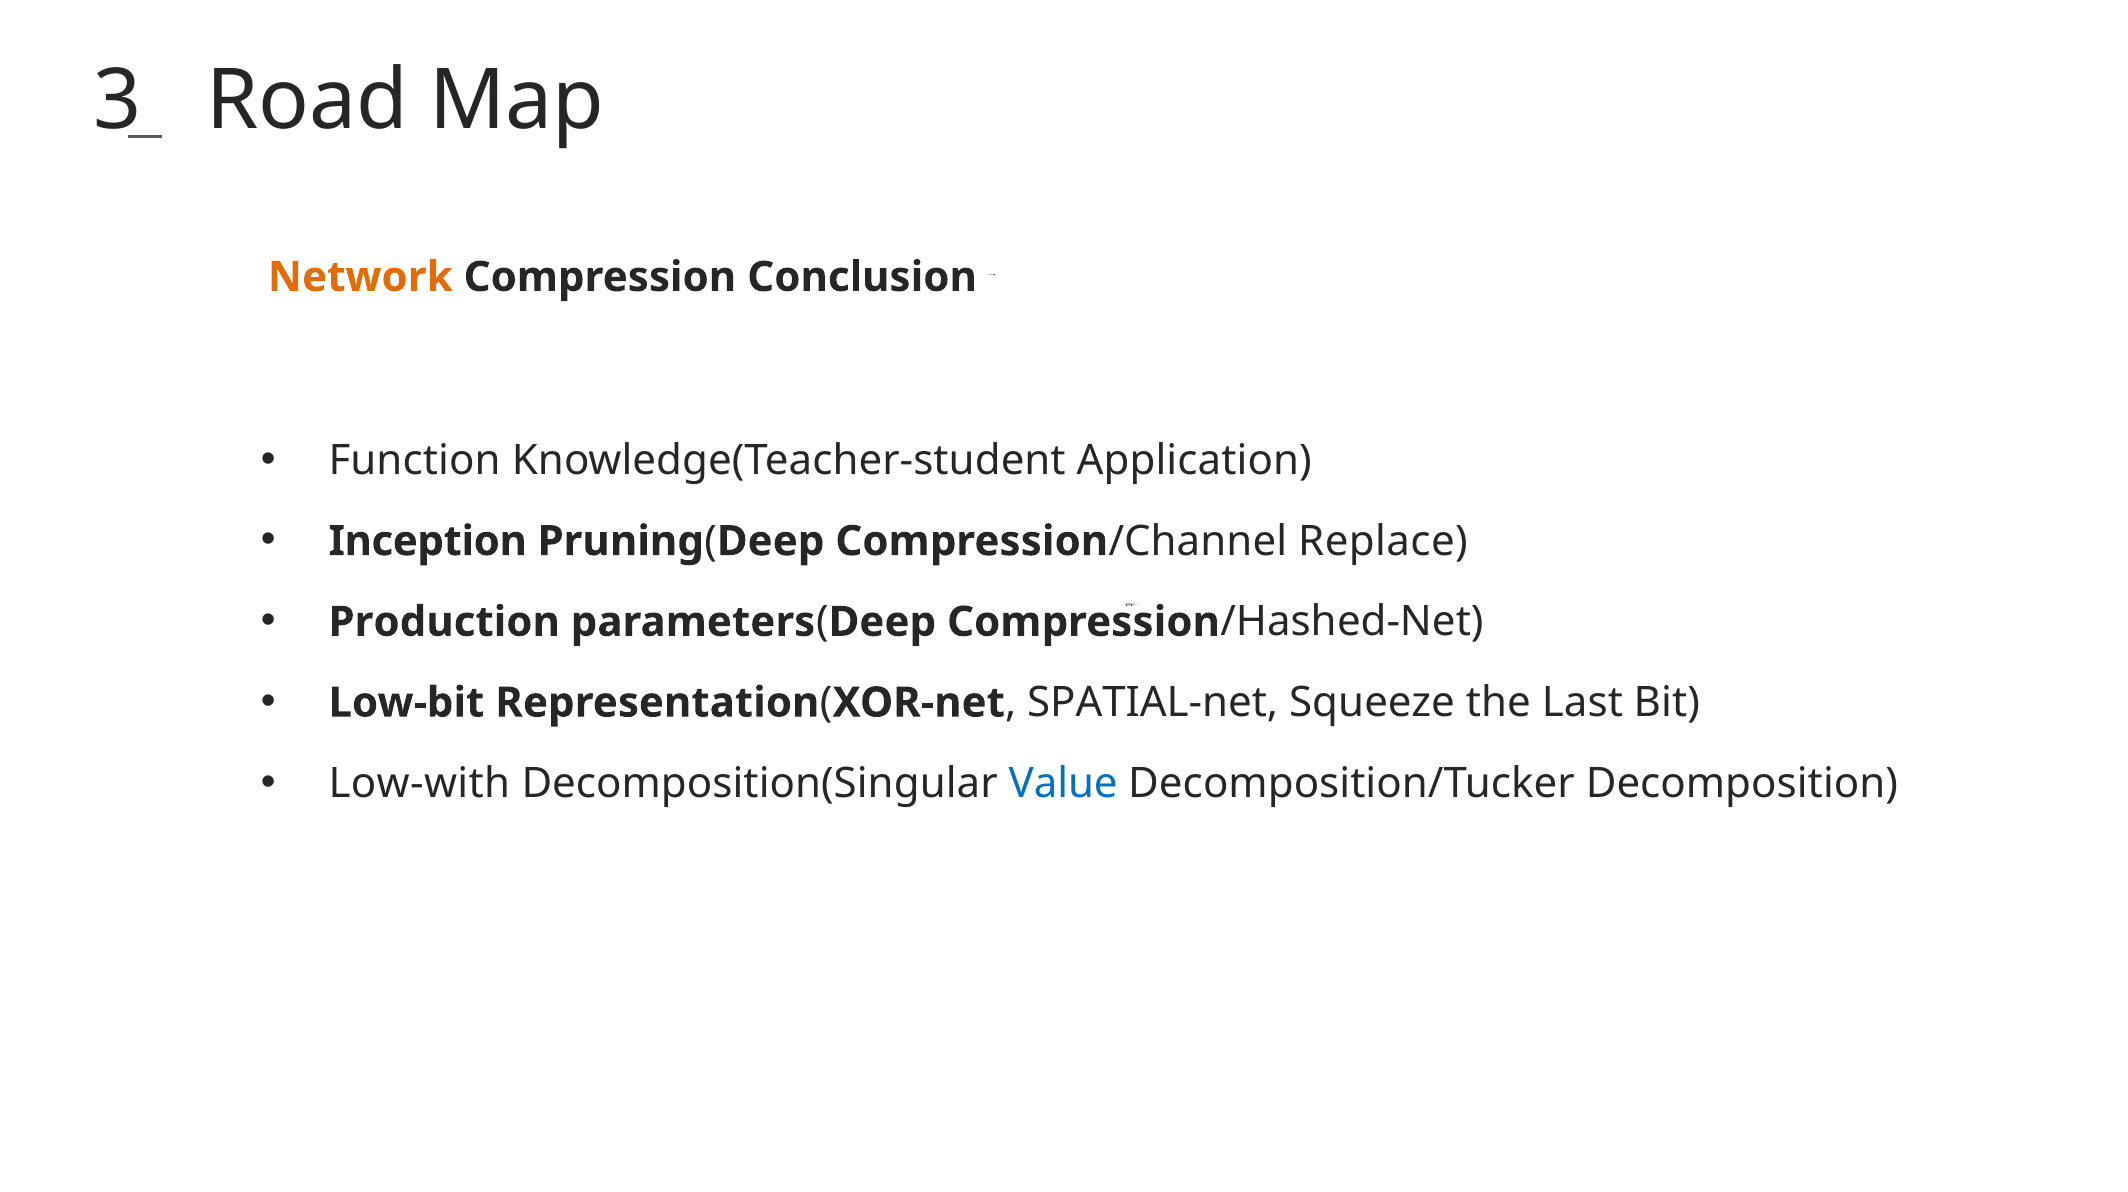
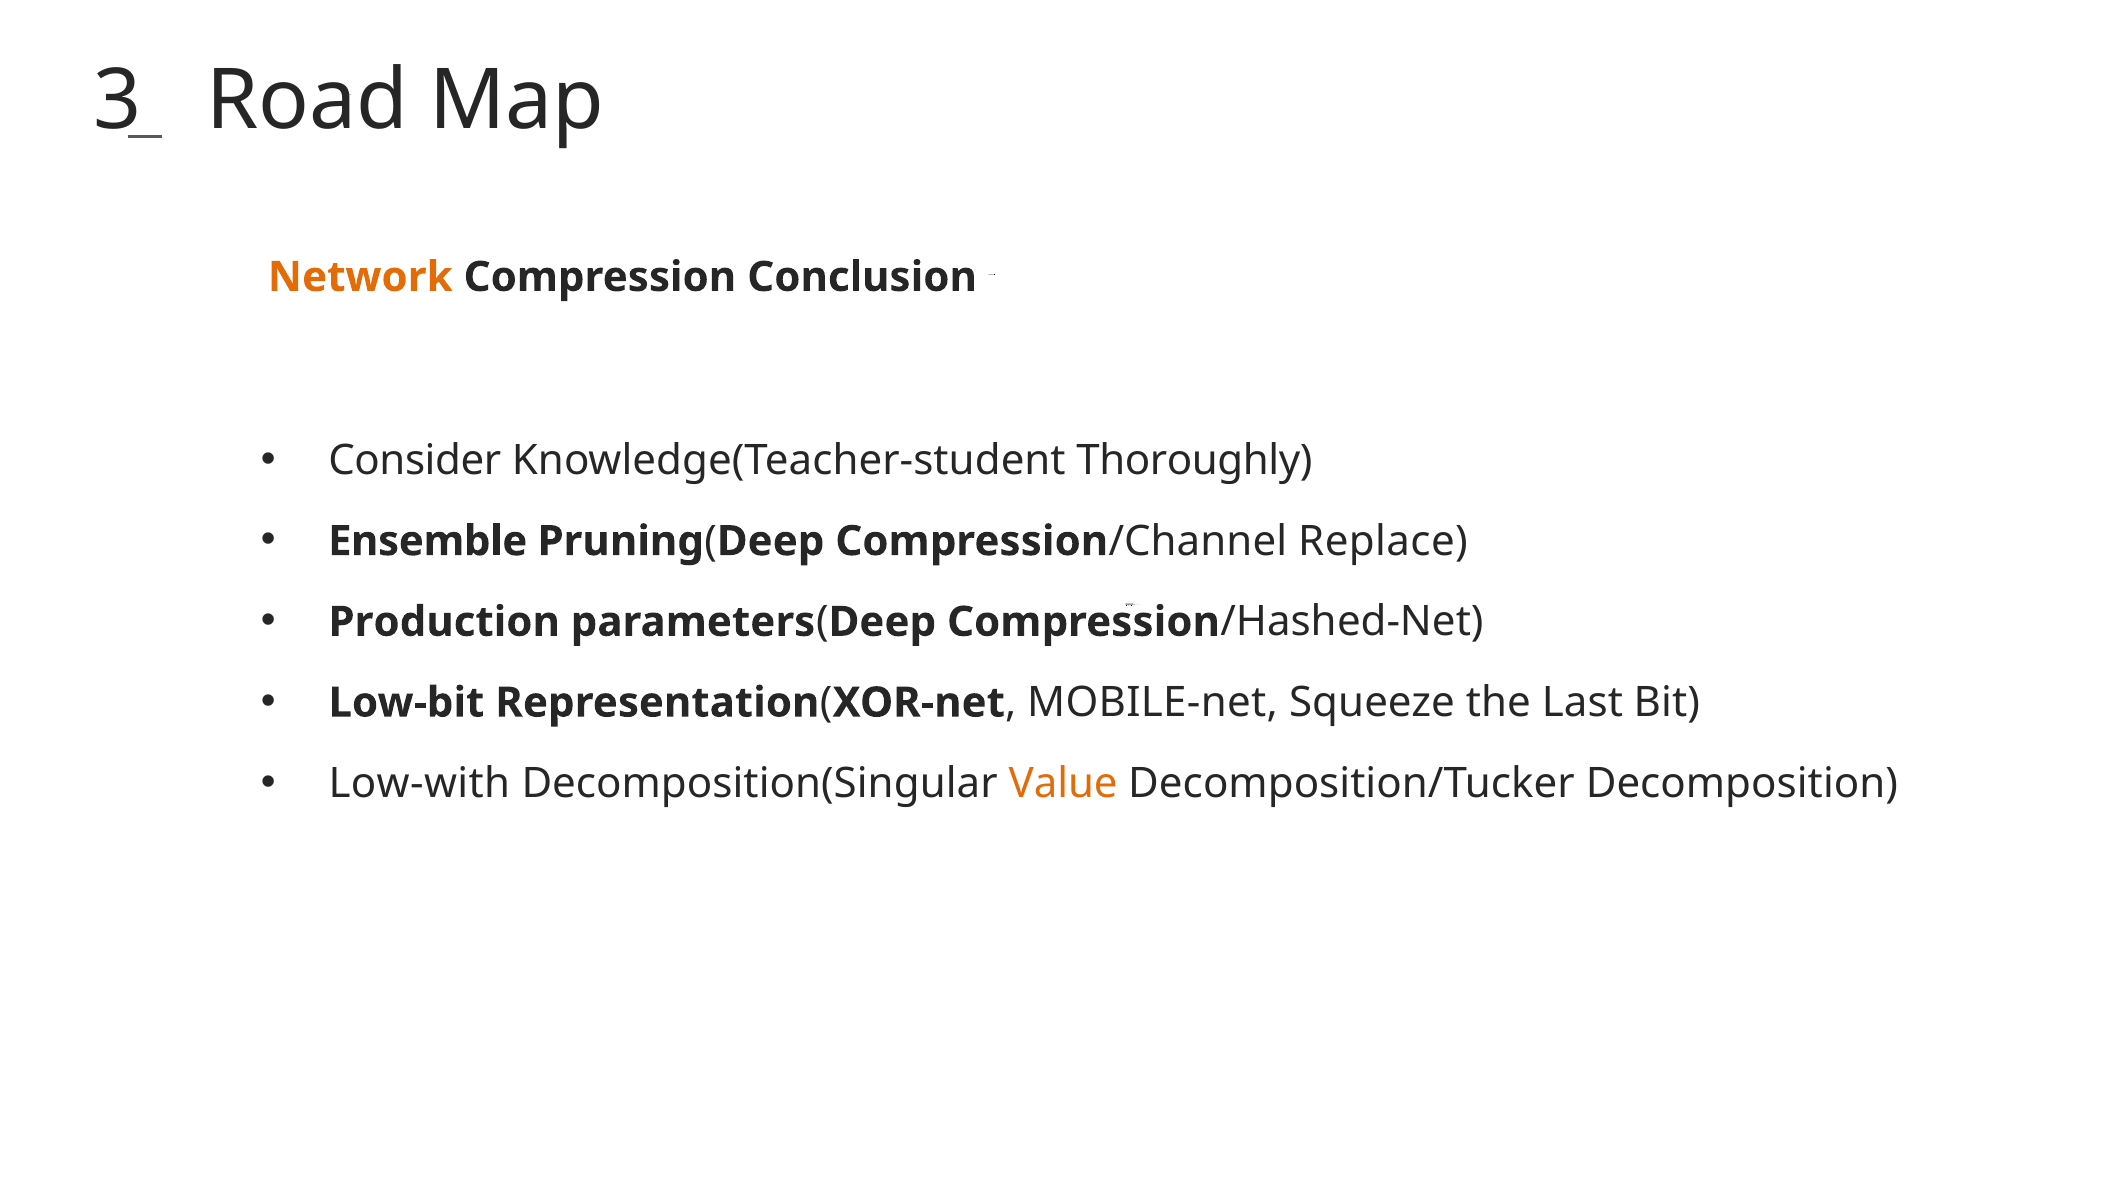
Function: Function -> Consider (415, 460)
Application: Application -> Thoroughly (1194, 460)
Inception: Inception -> Ensemble (428, 541)
SPATIAL-net: SPATIAL-net -> MOBILE-net (1152, 702)
Value colour: blue -> orange (1063, 783)
